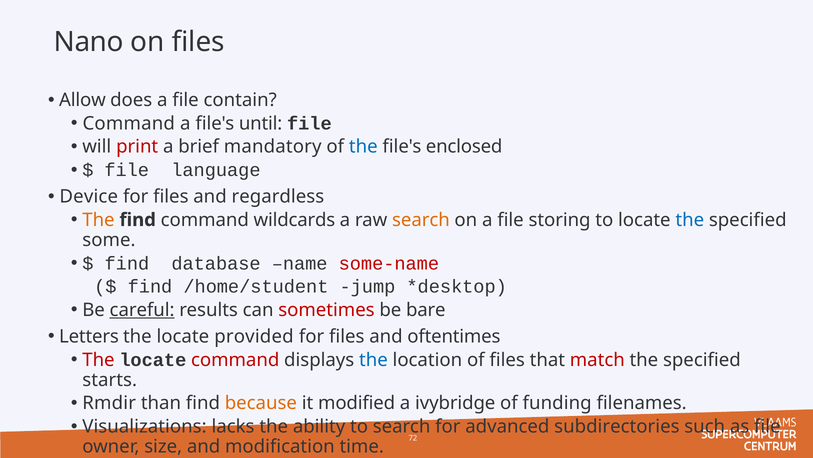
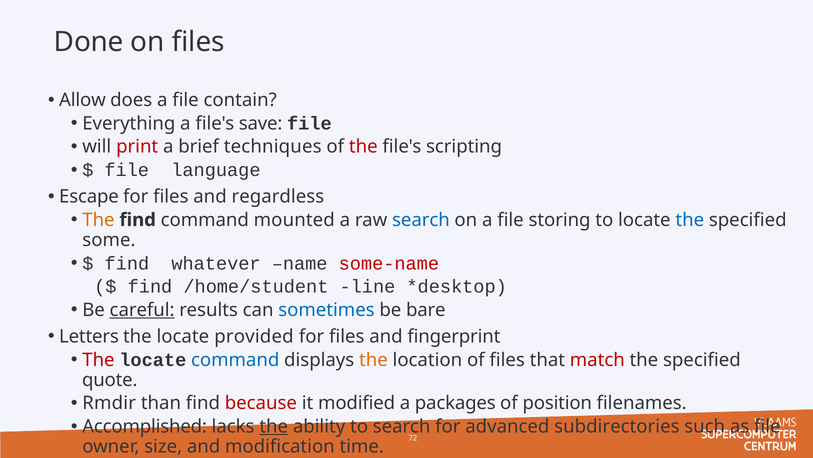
Nano: Nano -> Done (89, 42)
Command: Command -> Everything (129, 123)
until: until -> save (261, 123)
mandatory: mandatory -> techniques (273, 147)
the colour: blue -> red (363, 147)
enclosed: enclosed -> scripting (464, 147)
Device: Device -> Escape (89, 196)
wildcards: wildcards -> mounted (294, 220)
search colour: orange -> blue (421, 220)
database: database -> whatever (216, 263)
jump: jump -> line (367, 286)
sometimes colour: red -> blue (326, 310)
oftentimes: oftentimes -> fingerprint (454, 336)
command colour: red -> blue (235, 359)
the colour: blue -> orange (373, 359)
starts: starts -> quote (110, 379)
because colour: orange -> red (261, 403)
ivybridge: ivybridge -> packages (455, 403)
funding: funding -> position (557, 403)
Visualizations: Visualizations -> Accomplished (145, 426)
the underline: none -> present (274, 426)
